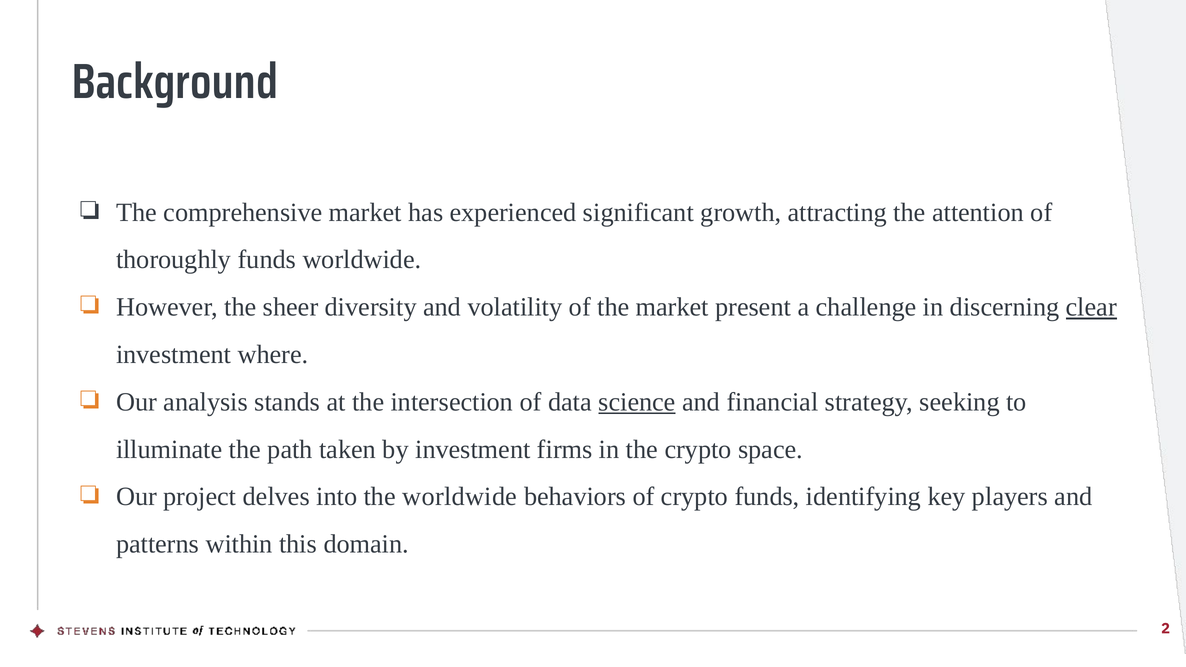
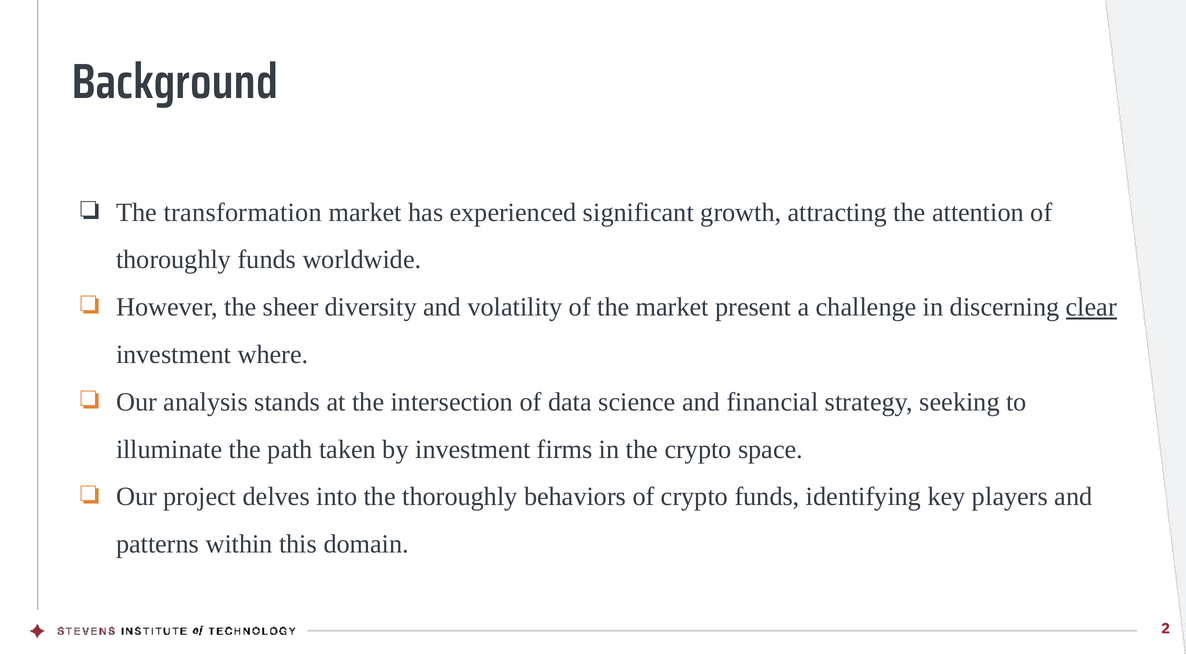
comprehensive: comprehensive -> transformation (243, 212)
science underline: present -> none (637, 402)
the worldwide: worldwide -> thoroughly (460, 497)
